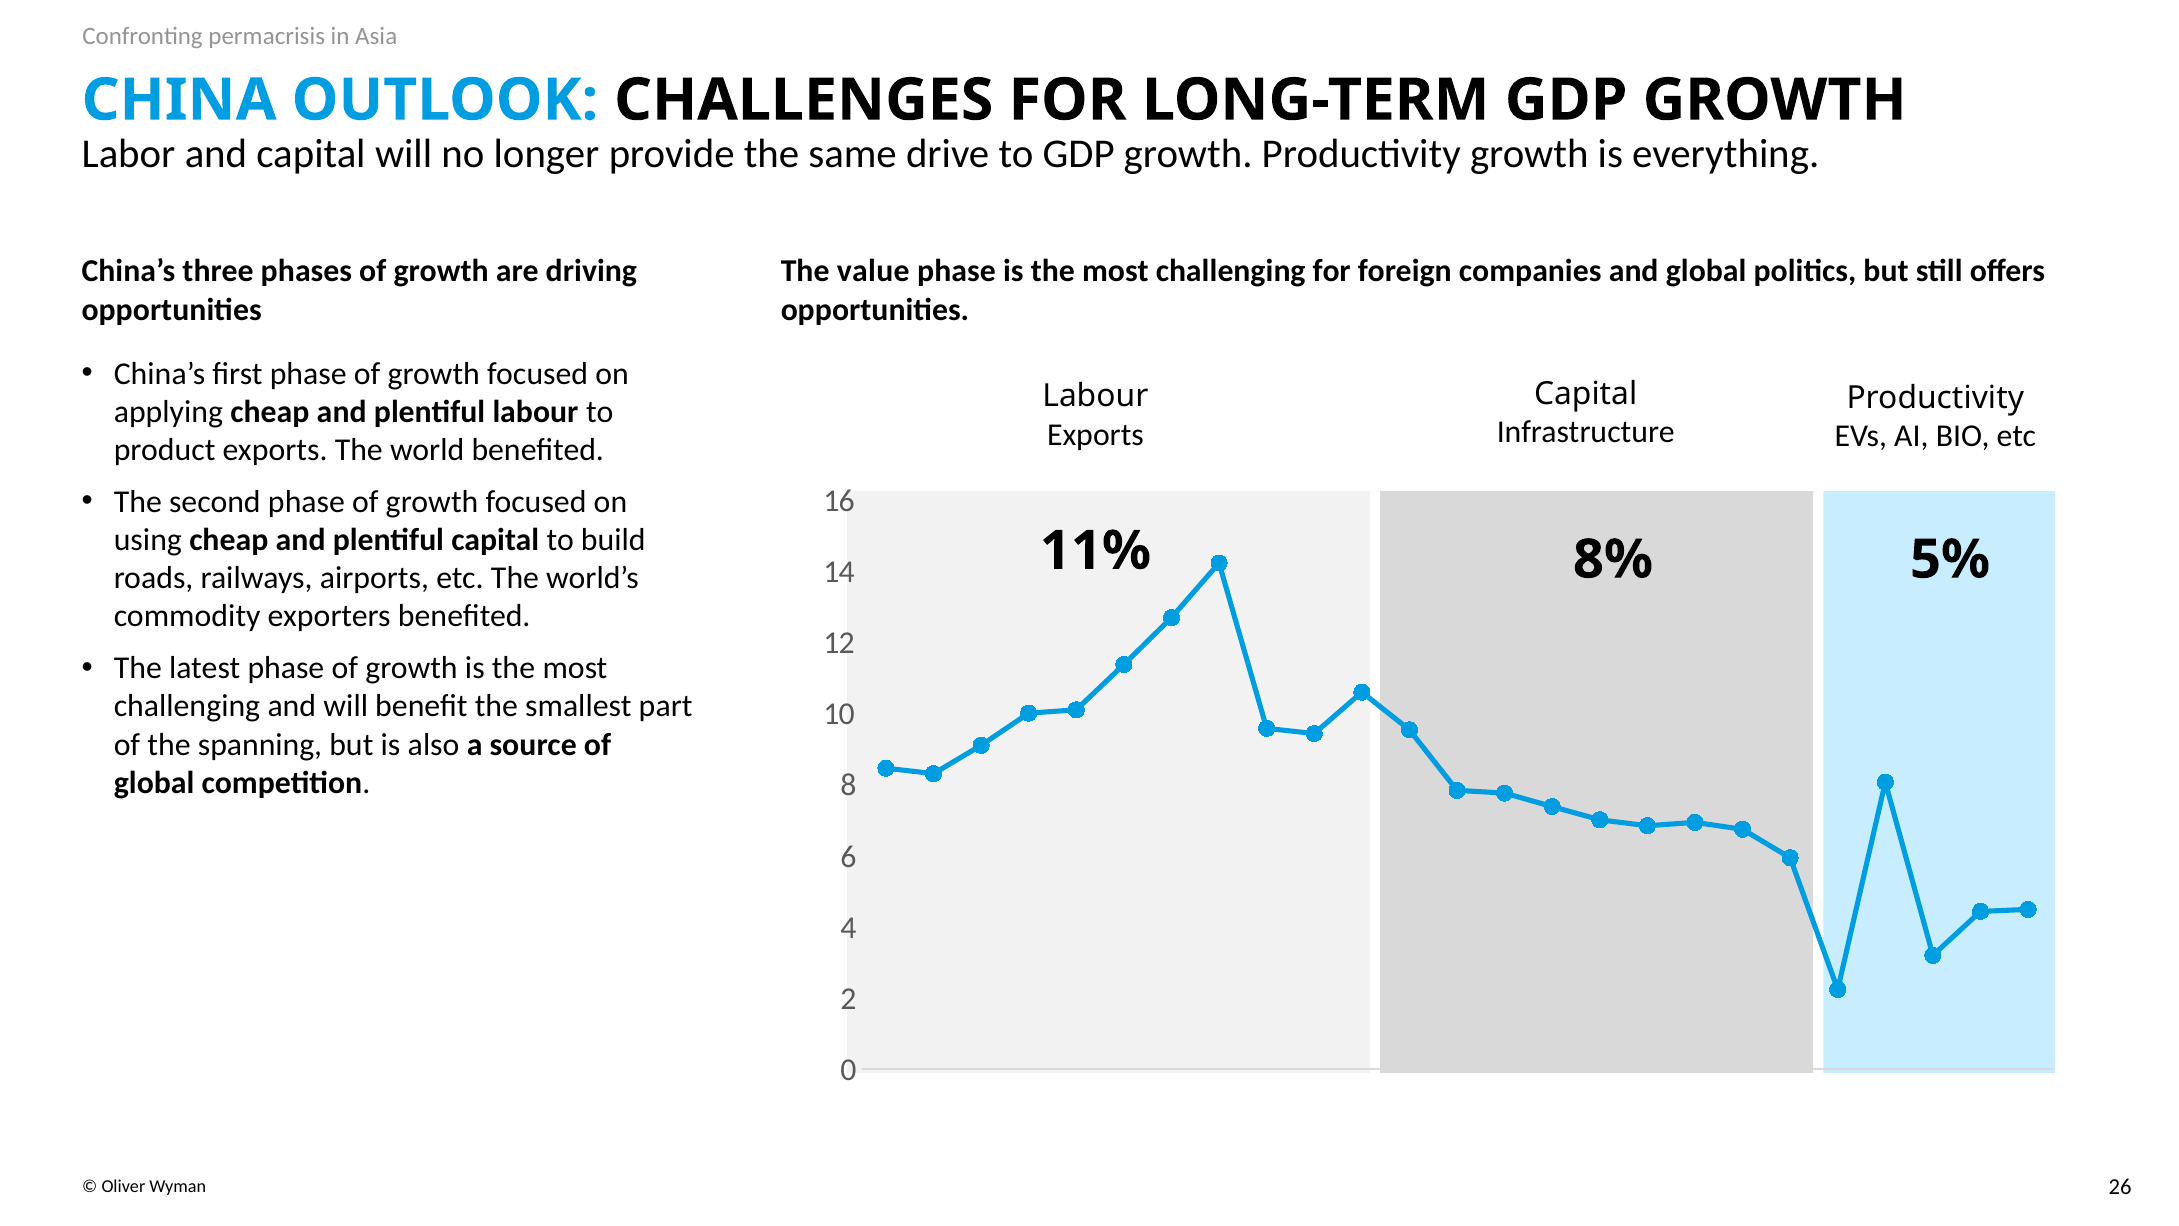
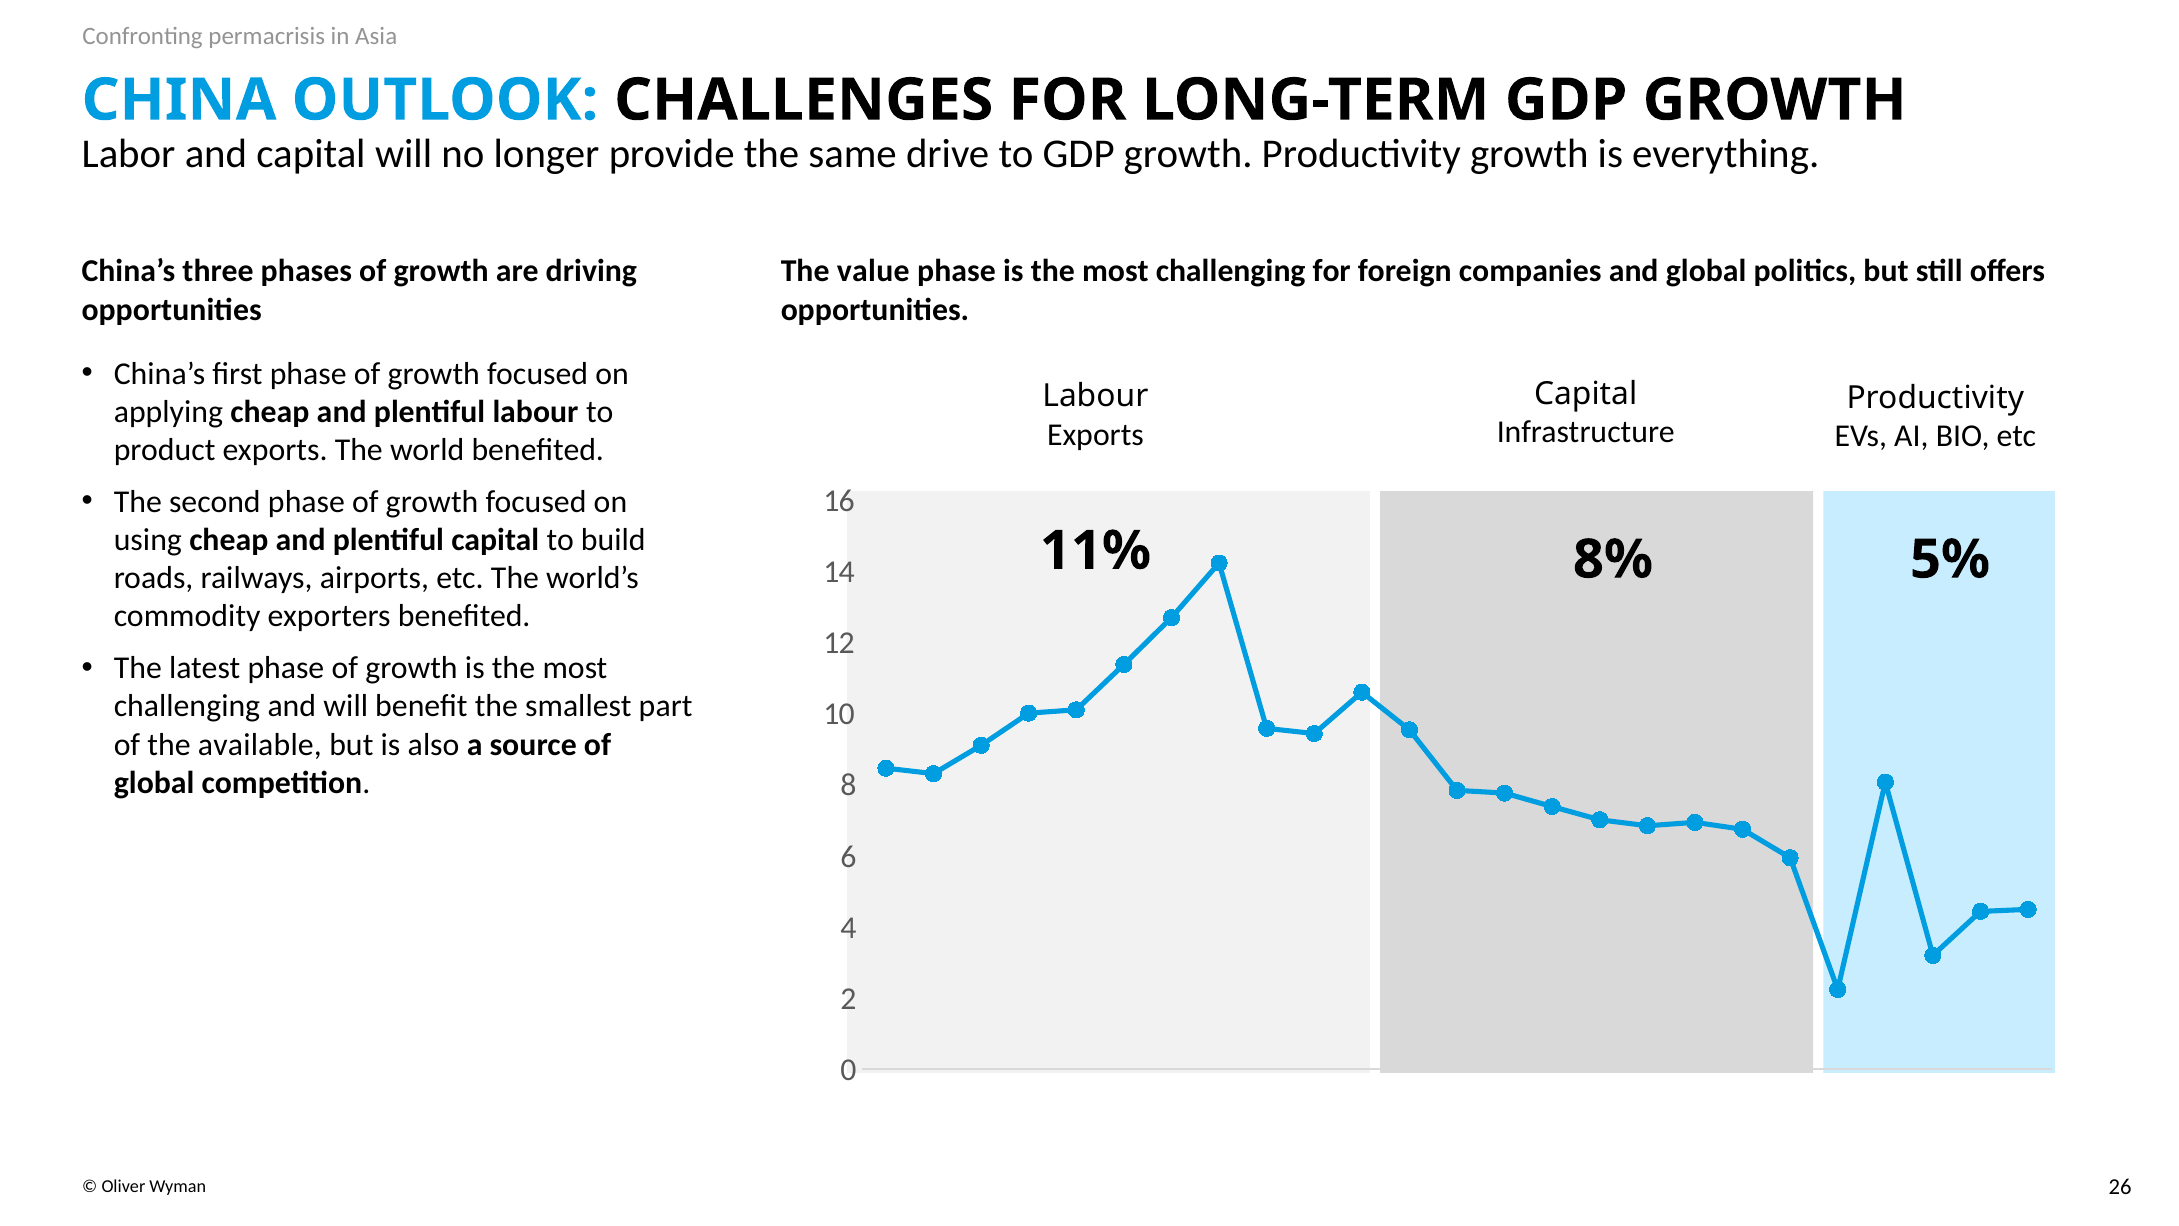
spanning: spanning -> available (260, 744)
